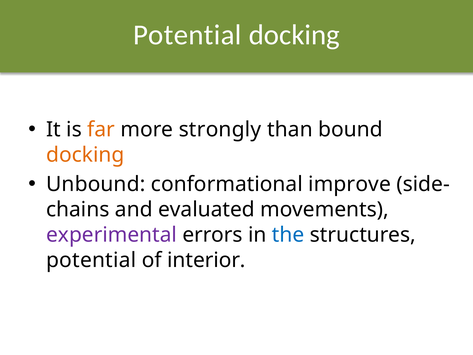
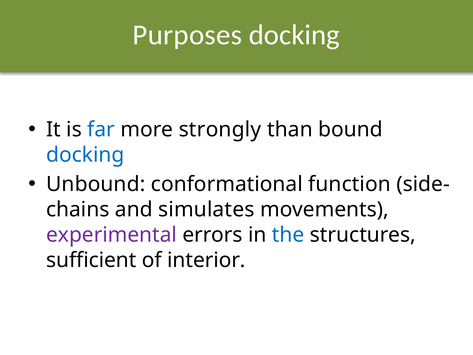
Potential: Potential -> Purposes (187, 35)
far colour: orange -> blue (101, 130)
docking colour: orange -> blue (85, 155)
improve: improve -> function (350, 184)
evaluated: evaluated -> simulates (206, 209)
potential: potential -> sufficient (91, 260)
